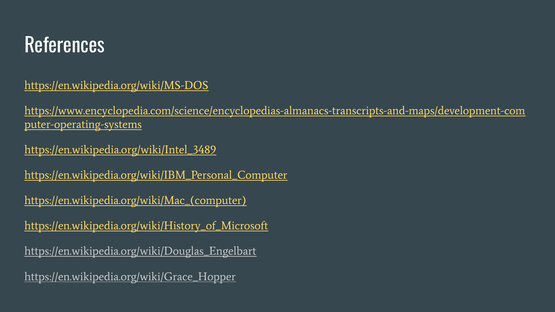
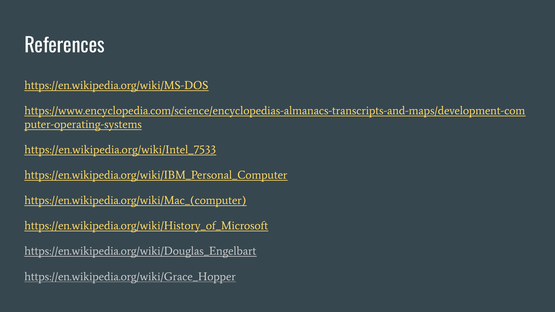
https://en.wikipedia.org/wiki/Intel_3489: https://en.wikipedia.org/wiki/Intel_3489 -> https://en.wikipedia.org/wiki/Intel_7533 (120, 150)
